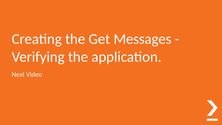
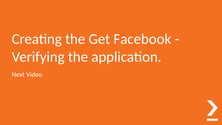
Messages: Messages -> Facebook (142, 39)
